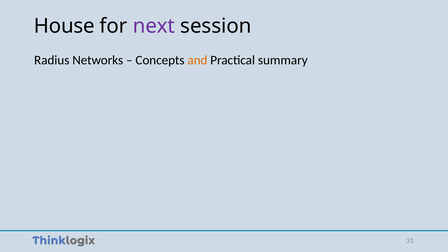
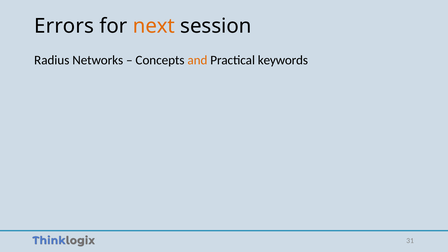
House: House -> Errors (64, 26)
next colour: purple -> orange (154, 26)
summary: summary -> keywords (283, 60)
